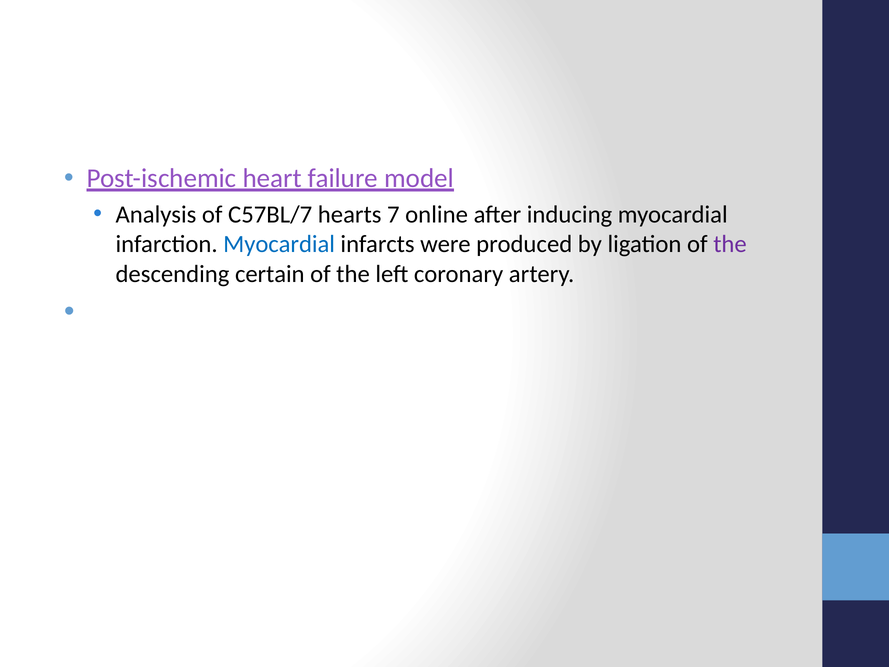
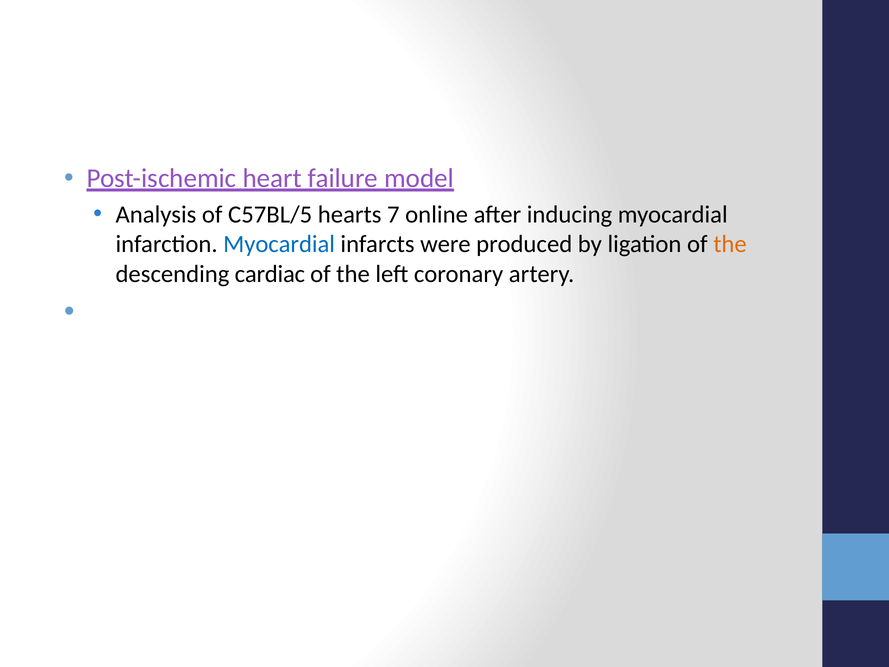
C57BL/7: C57BL/7 -> C57BL/5 (270, 215)
the colour: purple -> orange (730, 244)
certain: certain -> cardiac (270, 274)
